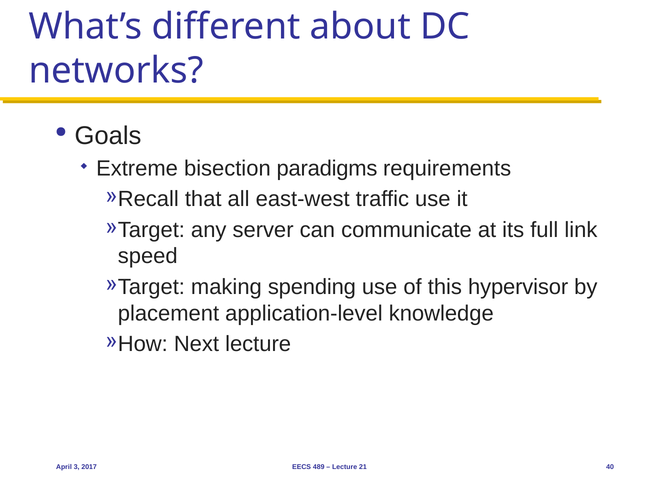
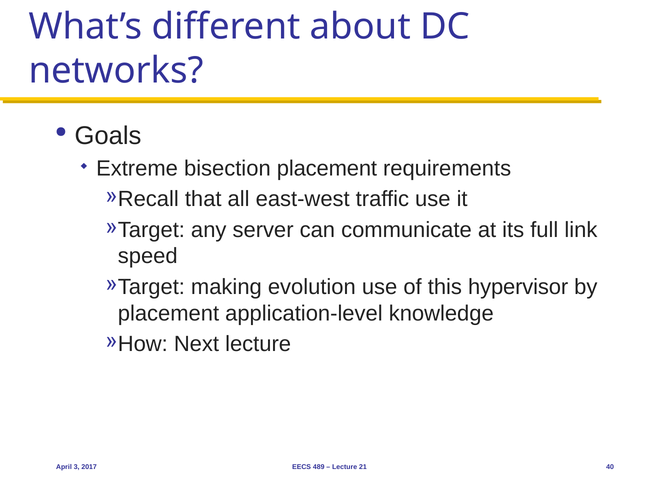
bisection paradigms: paradigms -> placement (327, 169)
spending: spending -> evolution (312, 287)
